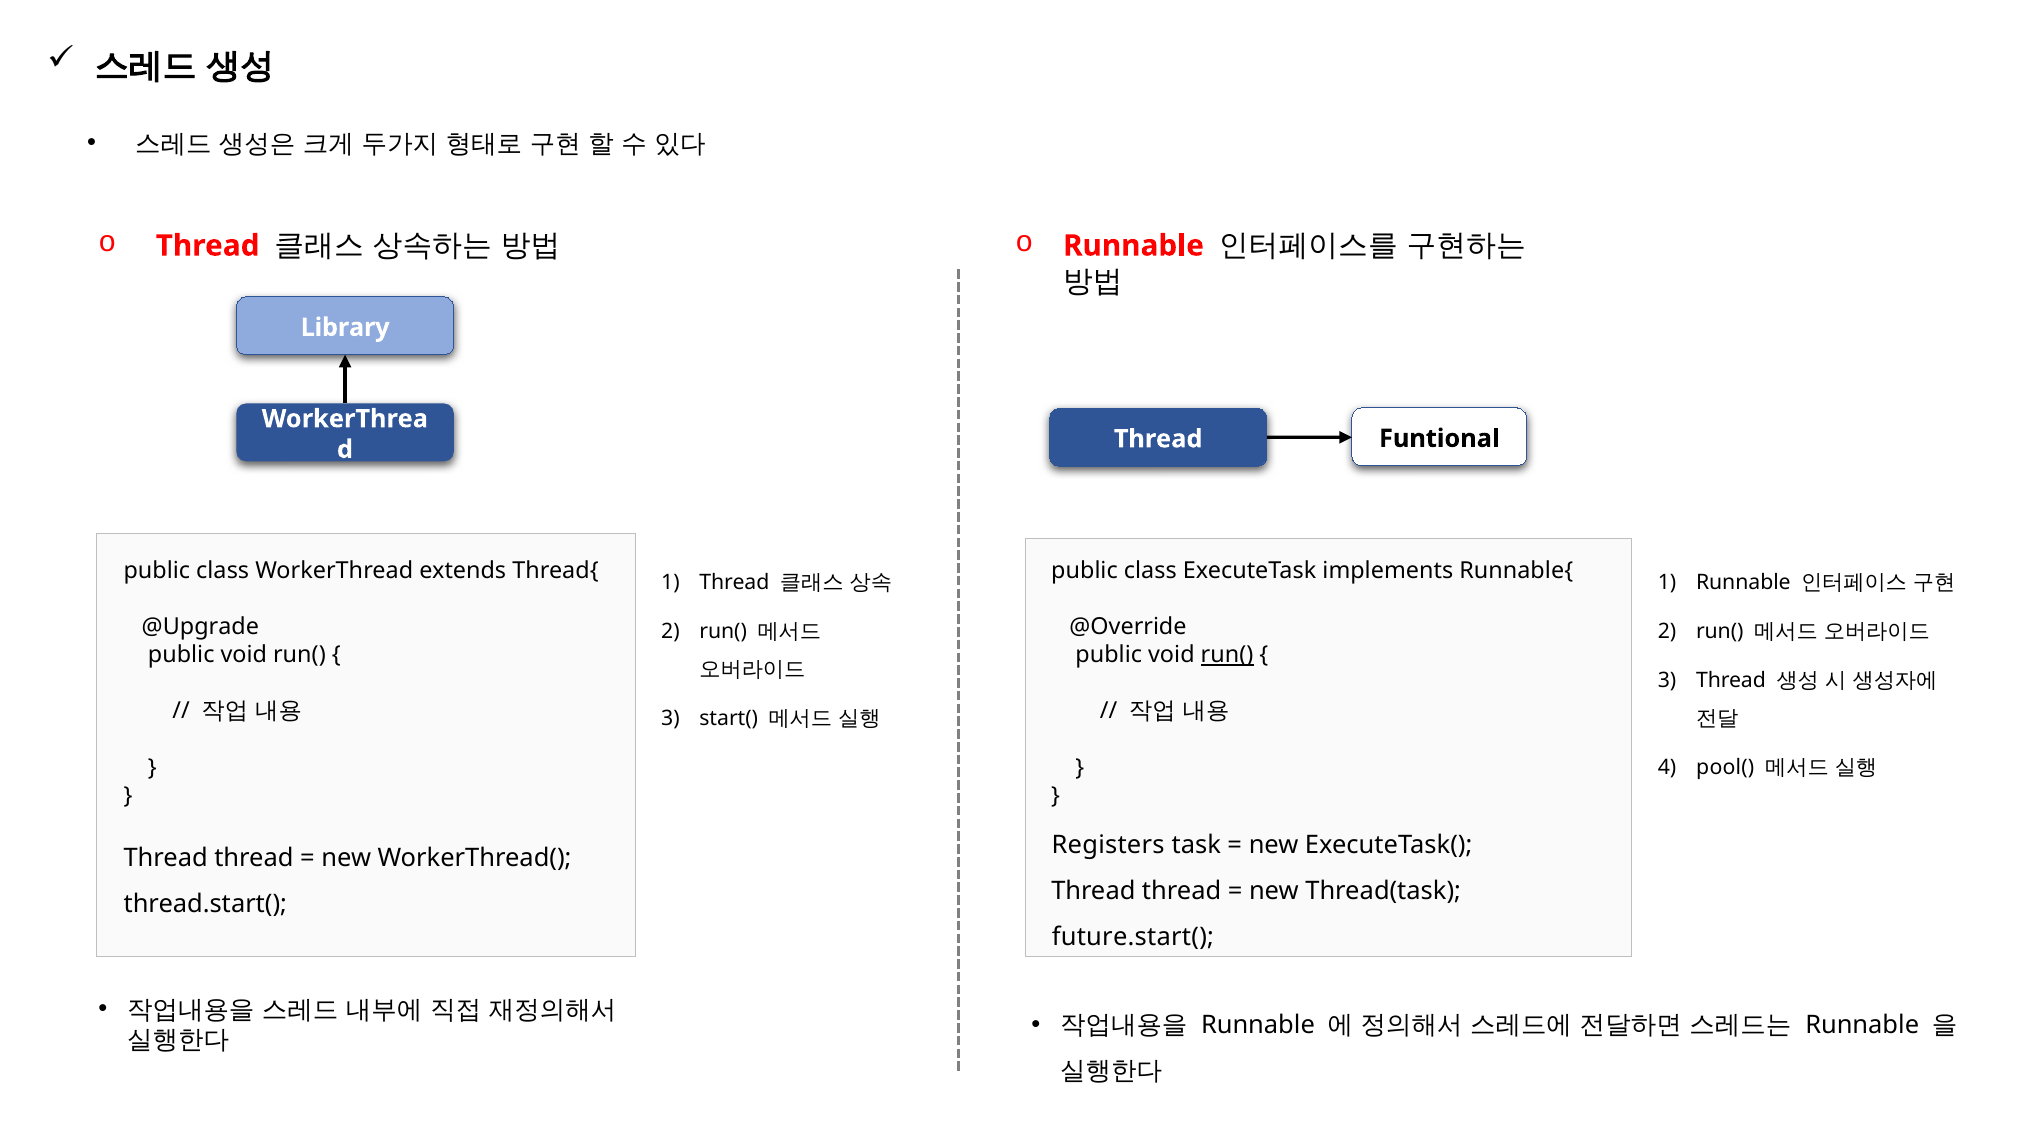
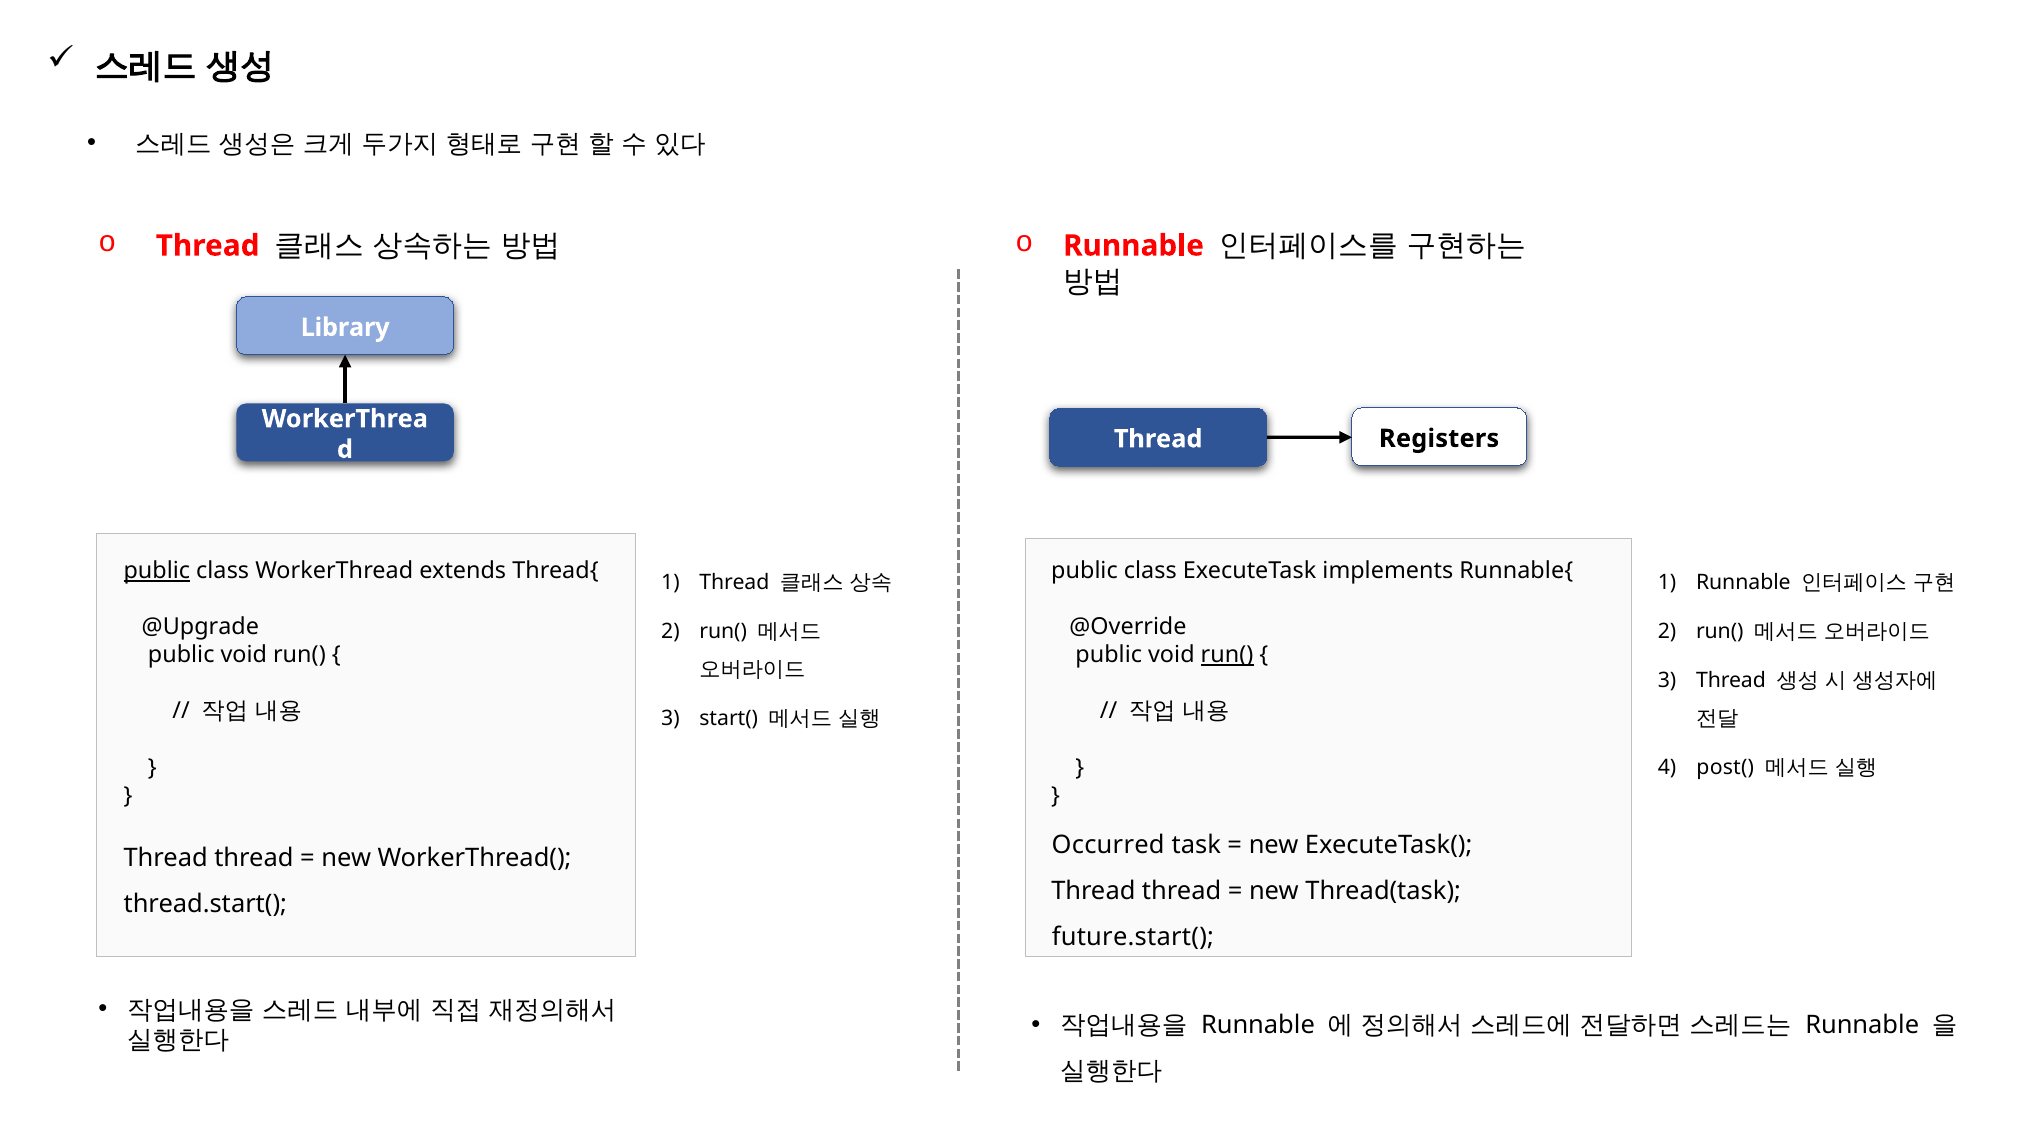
Funtional: Funtional -> Registers (1439, 438)
public underline: none -> present (157, 571)
pool(: pool( -> post( (1725, 767)
Registers: Registers -> Occurred (1108, 845)
